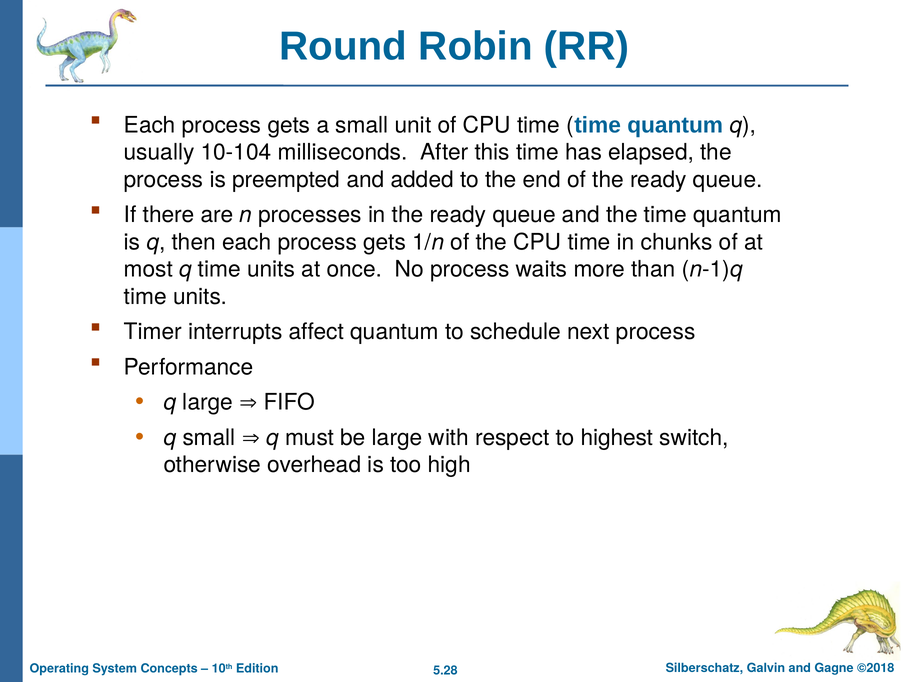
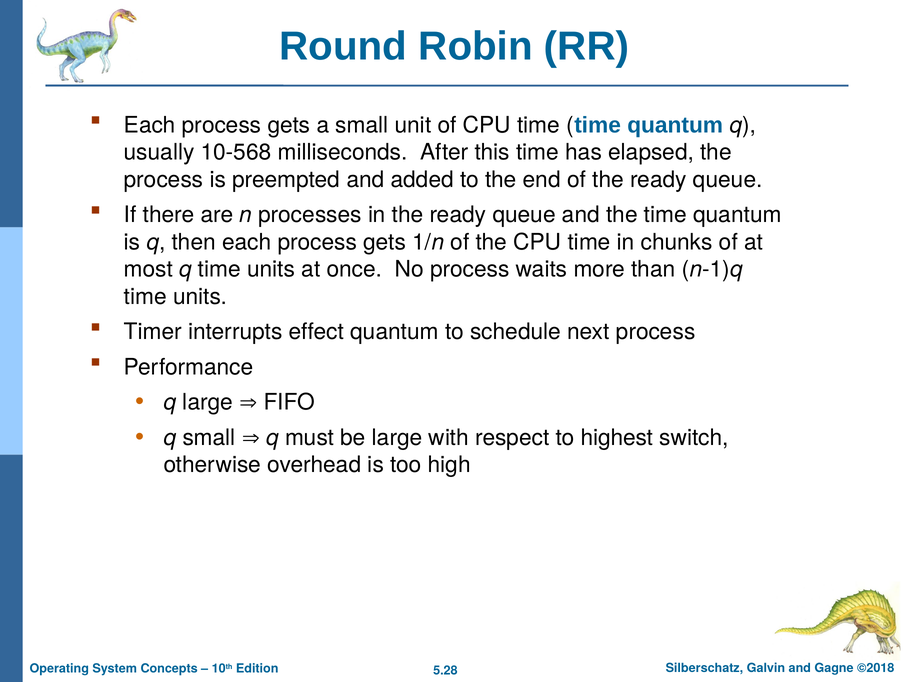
10-104: 10-104 -> 10-568 (236, 152)
affect: affect -> effect (316, 332)
